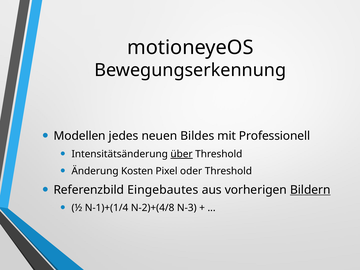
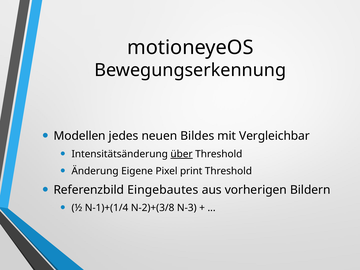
Professionell: Professionell -> Vergleichbar (274, 136)
Kosten: Kosten -> Eigene (137, 171)
oder: oder -> print (191, 171)
Bildern underline: present -> none (310, 190)
N-2)+(4/8: N-2)+(4/8 -> N-2)+(3/8 (153, 208)
